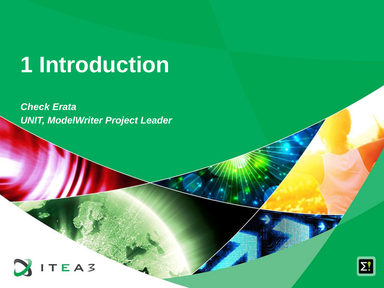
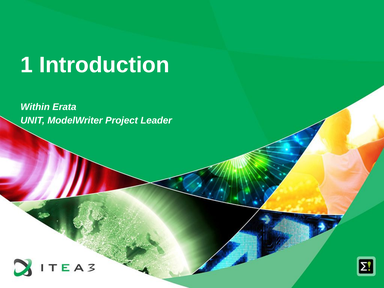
Check: Check -> Within (35, 107)
